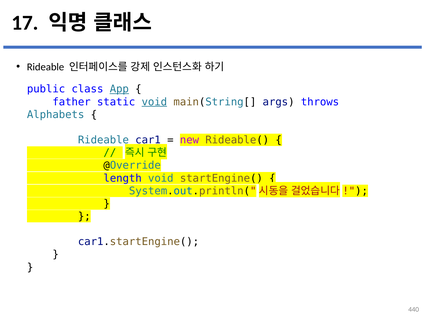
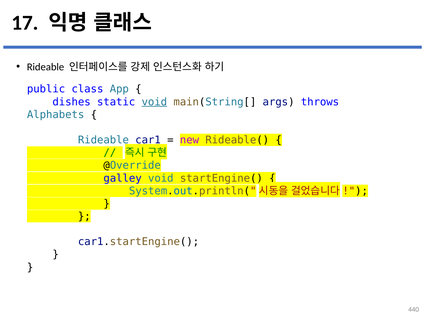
App underline: present -> none (119, 89)
father: father -> dishes (72, 102)
length: length -> galley (123, 178)
